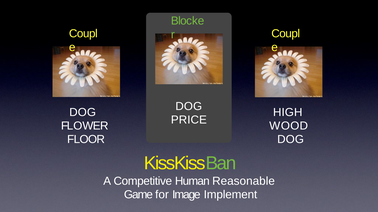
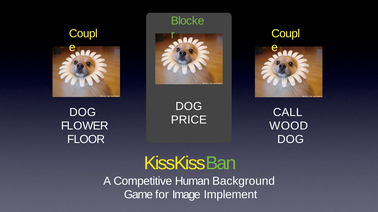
HIGH: HIGH -> CALL (288, 113)
Reasonable: Reasonable -> Background (244, 182)
